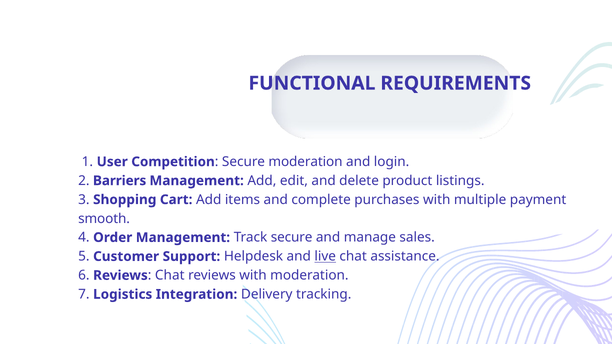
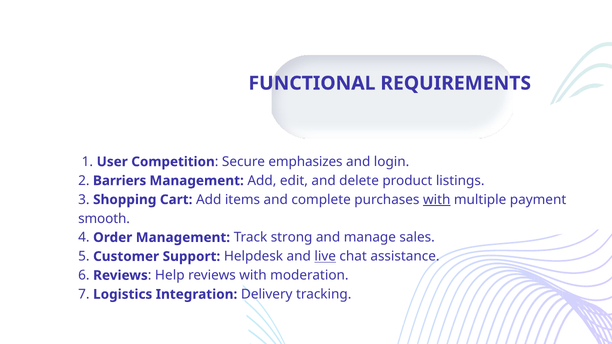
Secure moderation: moderation -> emphasizes (306, 162)
with underline: none -> present (437, 200)
Track secure: secure -> strong (292, 238)
Chat: Chat -> Help (170, 276)
